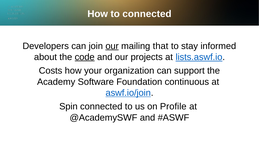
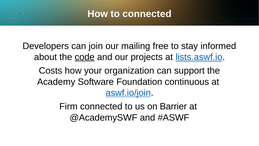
our underline: present -> none (112, 46)
that: that -> free (161, 46)
Spin: Spin -> Firm (68, 106)
Profile: Profile -> Barrier (173, 106)
